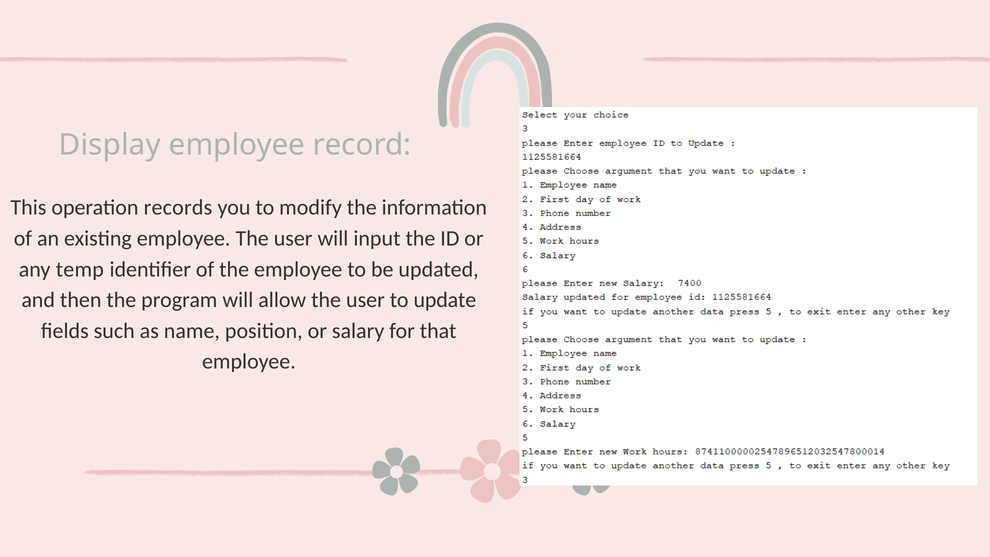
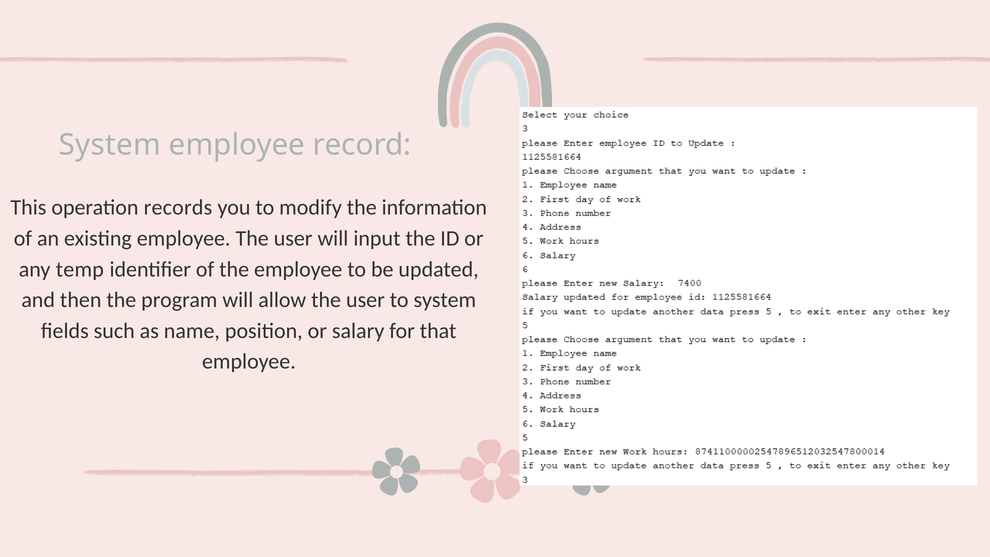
Display: Display -> System (110, 145)
to update: update -> system (445, 300)
